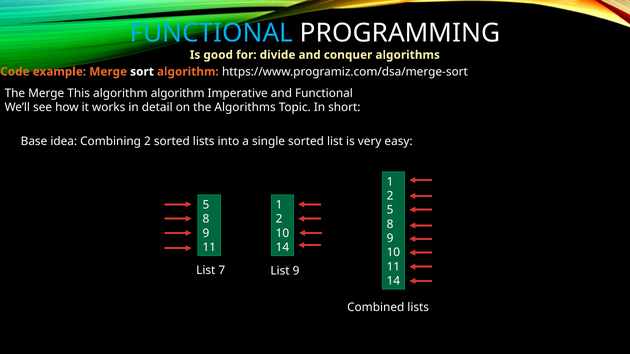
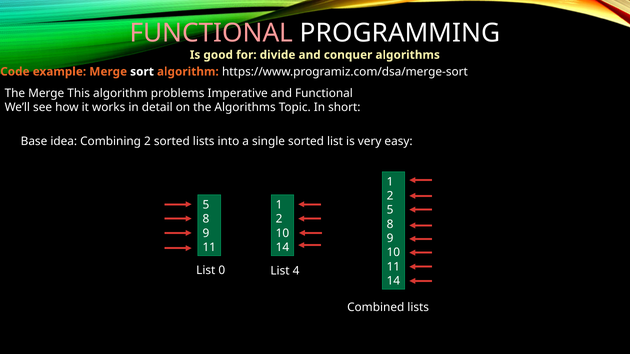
FUNCTIONAL colour: light blue -> pink (211, 33)
algorithm algorithm: algorithm -> problems (178, 94)
7: 7 -> 0 (222, 271)
List 9: 9 -> 4 (296, 271)
